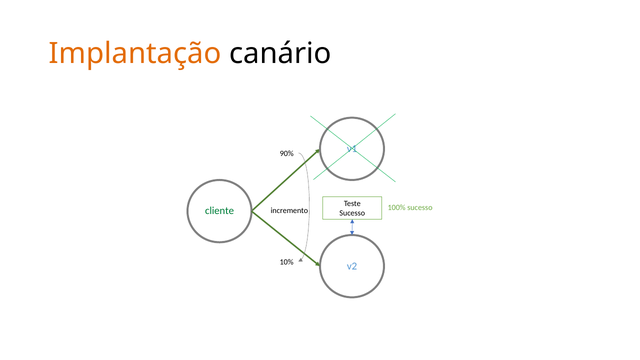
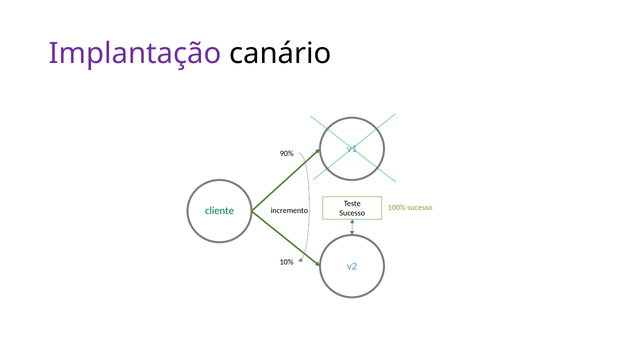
Implantação colour: orange -> purple (135, 54)
